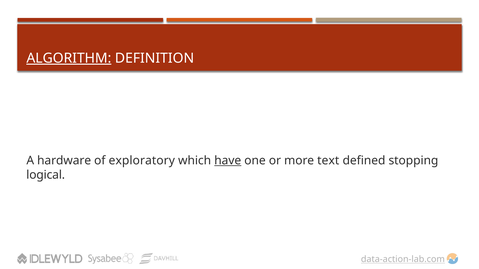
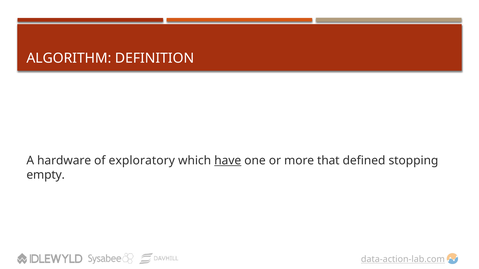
ALGORITHM underline: present -> none (69, 58)
text: text -> that (328, 161)
logical: logical -> empty (46, 175)
